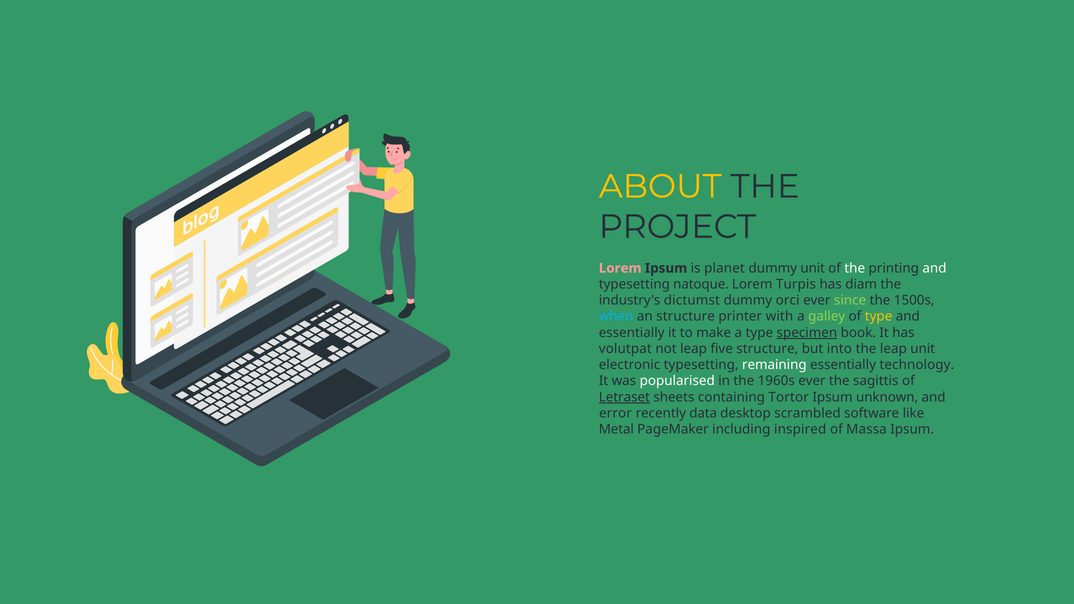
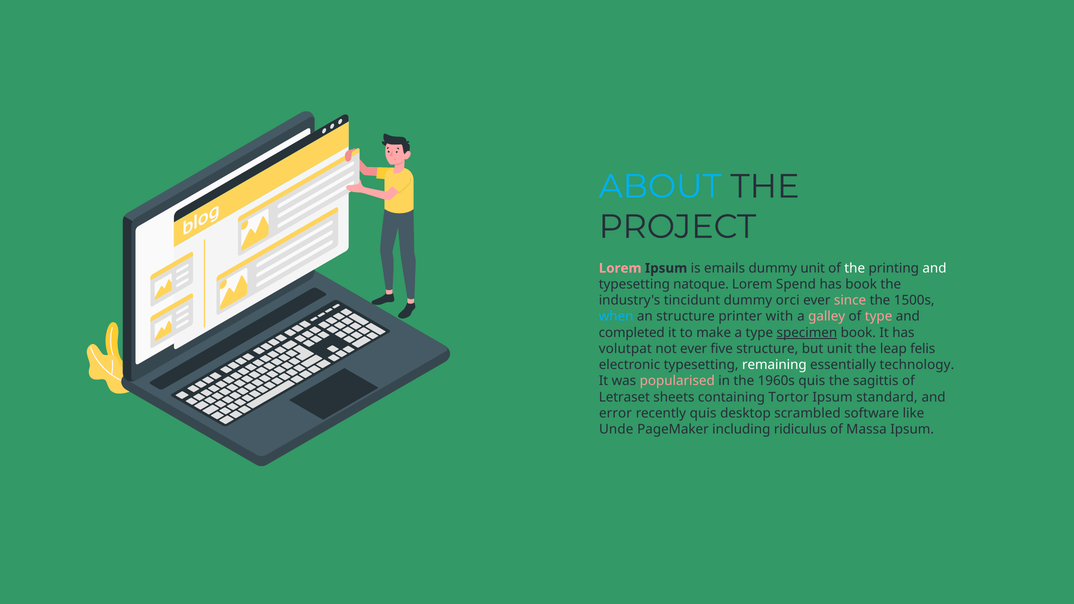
ABOUT colour: yellow -> light blue (660, 187)
planet: planet -> emails (725, 268)
Turpis: Turpis -> Spend (796, 284)
has diam: diam -> book (861, 284)
dictumst: dictumst -> tincidunt (692, 301)
since colour: light green -> pink (850, 301)
galley colour: light green -> pink (827, 317)
type colour: yellow -> pink (879, 317)
essentially: essentially -> completed (632, 333)
not leap: leap -> ever (694, 349)
but into: into -> unit (839, 349)
leap unit: unit -> felis (923, 349)
popularised colour: white -> pink (677, 381)
1960s ever: ever -> quis (812, 381)
Letraset underline: present -> none (624, 397)
unknown: unknown -> standard (887, 397)
recently data: data -> quis (703, 413)
Metal: Metal -> Unde (616, 429)
inspired: inspired -> ridiculus (800, 429)
